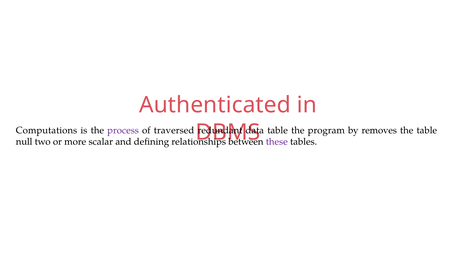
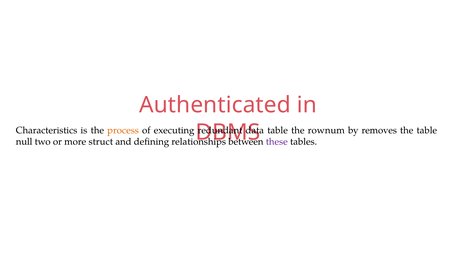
Computations: Computations -> Characteristics (47, 131)
process colour: purple -> orange (123, 131)
traversed: traversed -> executing (174, 131)
program: program -> rownum (326, 131)
scalar: scalar -> struct (101, 142)
